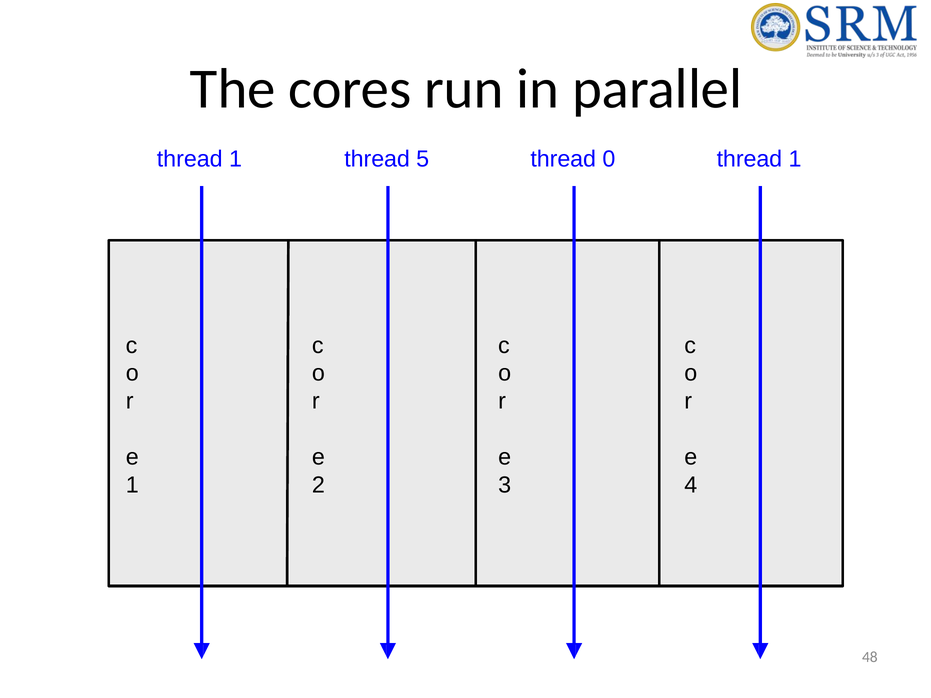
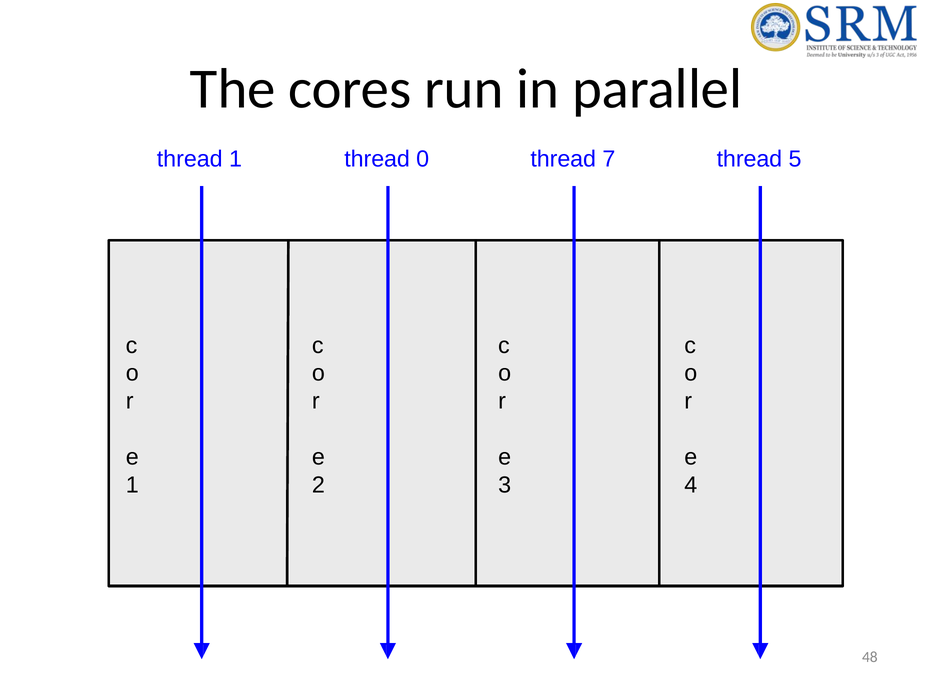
5: 5 -> 0 (423, 159)
0: 0 -> 7 (609, 159)
1: 1 -> 5 (795, 159)
